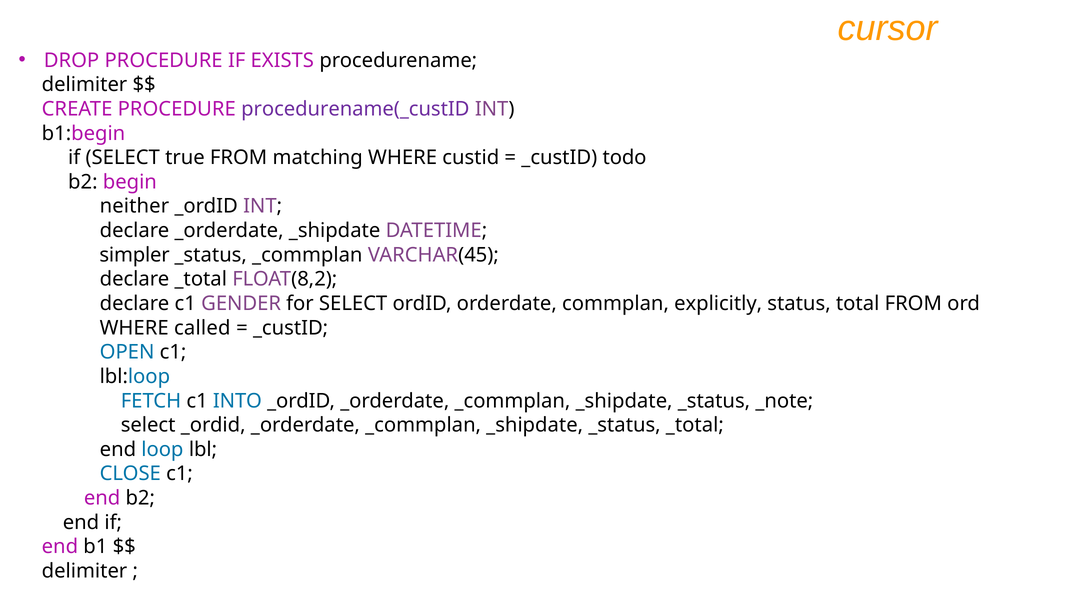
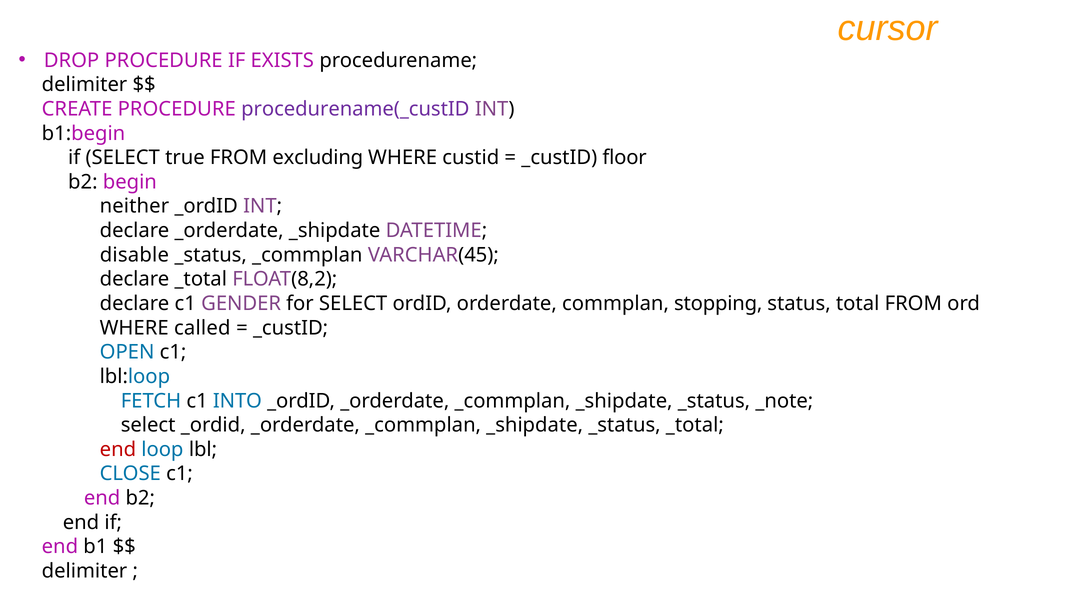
matching: matching -> excluding (318, 158)
todo: todo -> floor (625, 158)
simpler: simpler -> disable (134, 255)
explicitly: explicitly -> stopping (718, 304)
end colour: black -> red (118, 450)
